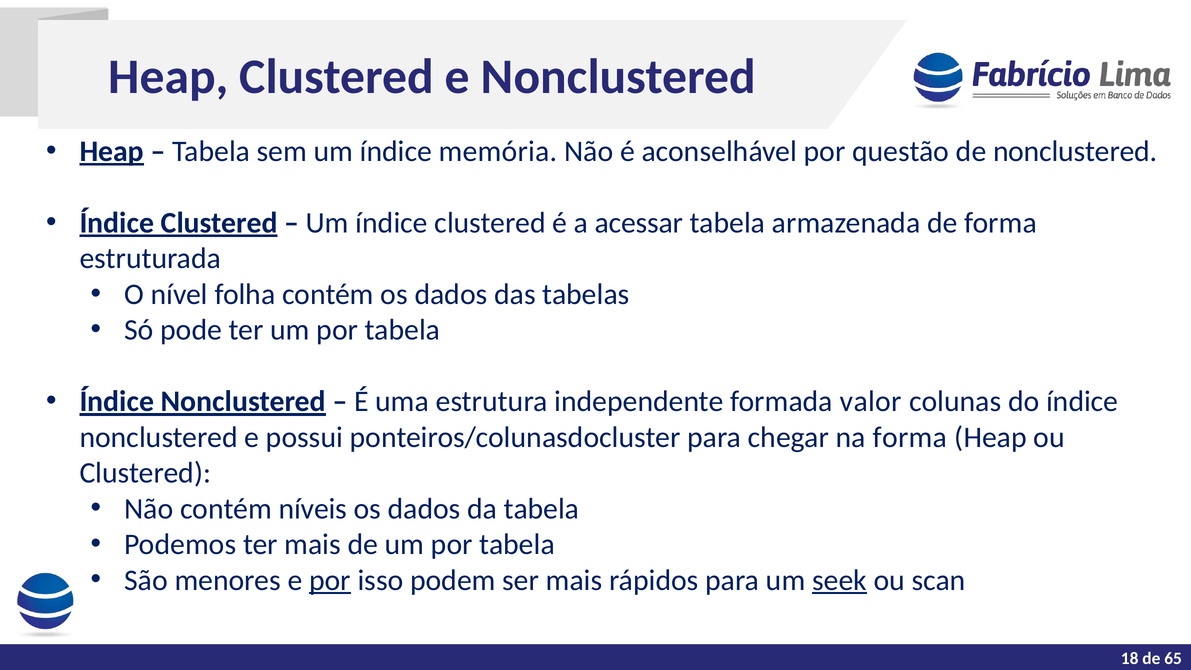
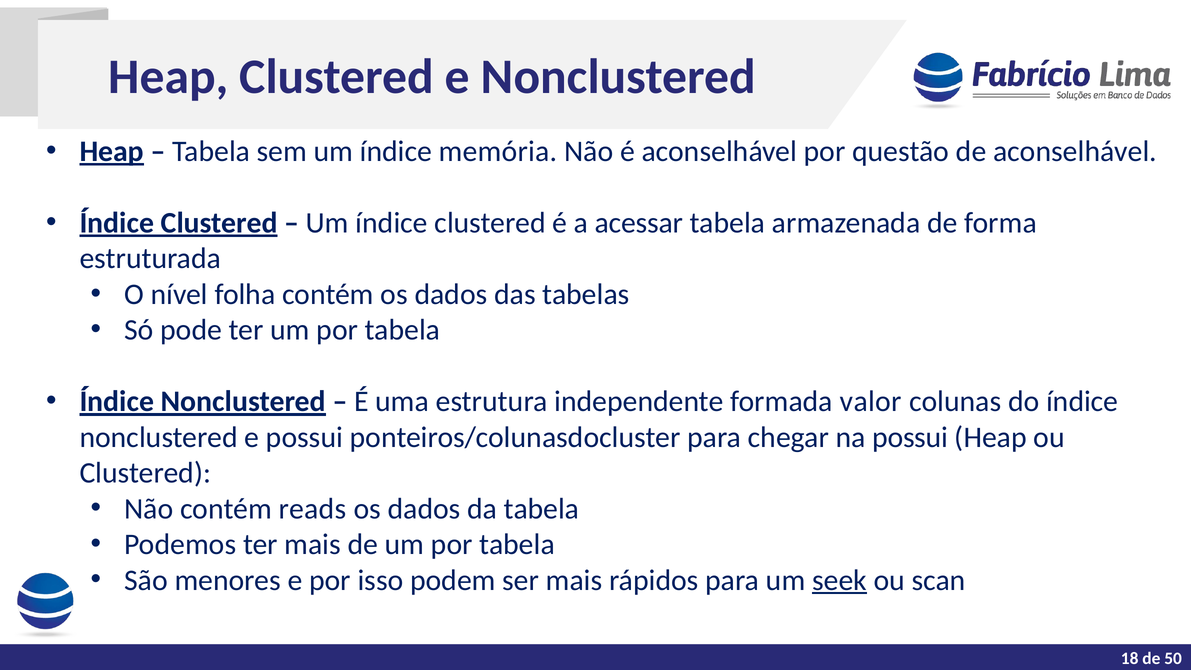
de nonclustered: nonclustered -> aconselhável (1075, 151)
na forma: forma -> possui (910, 437)
níveis: níveis -> reads (313, 509)
por underline: present -> none (330, 580)
65: 65 -> 50 (1173, 659)
